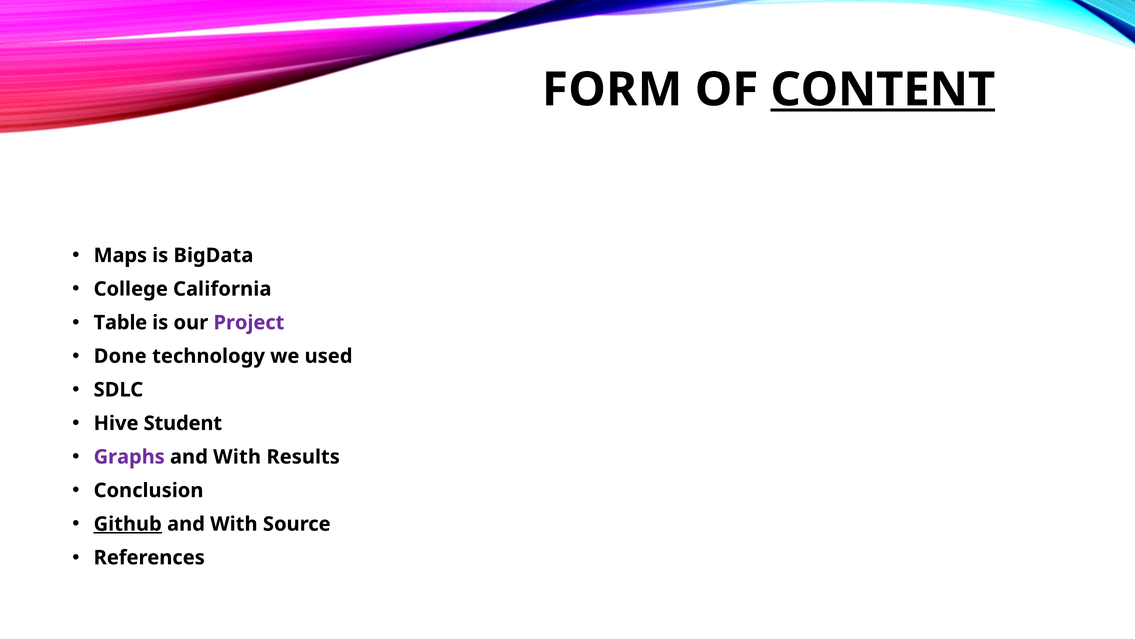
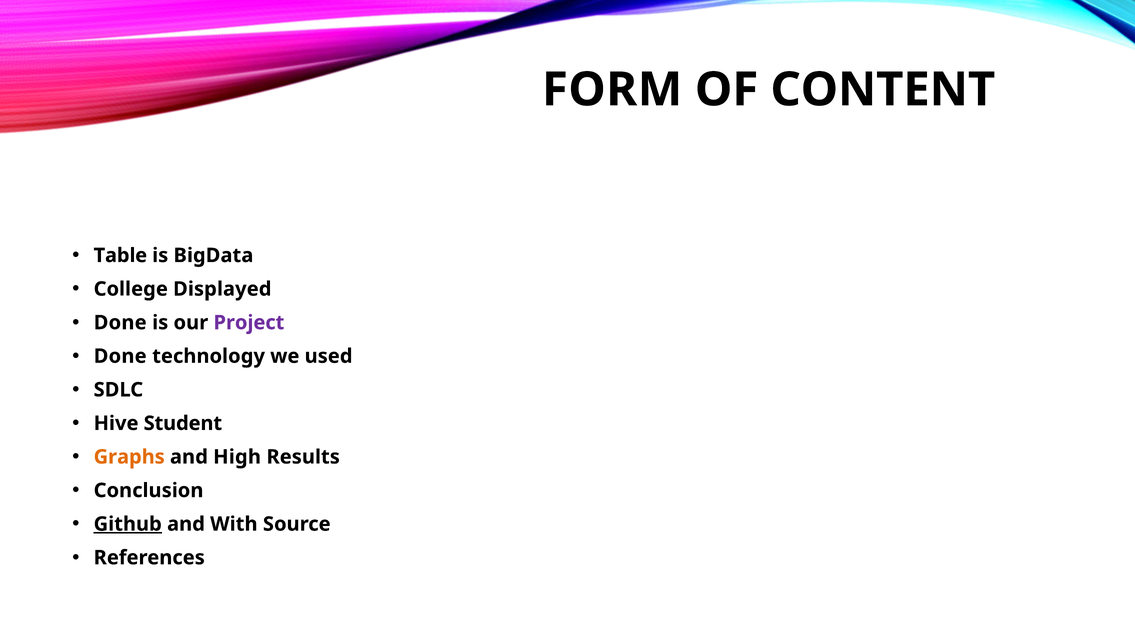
CONTENT underline: present -> none (883, 90)
Maps: Maps -> Table (120, 255)
California: California -> Displayed (222, 289)
Table: Table -> Done (120, 322)
Graphs colour: purple -> orange (129, 457)
With: With -> High (237, 457)
